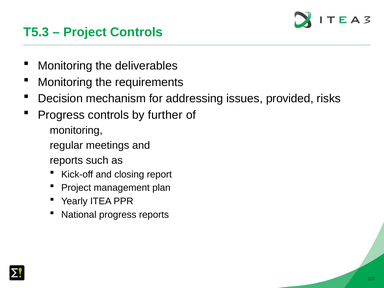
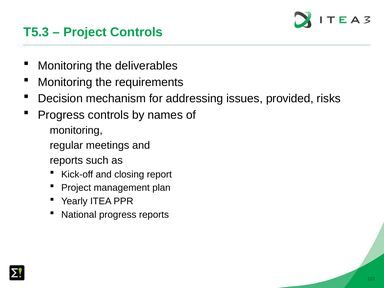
further: further -> names (165, 115)
